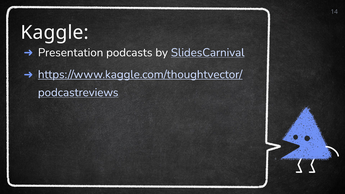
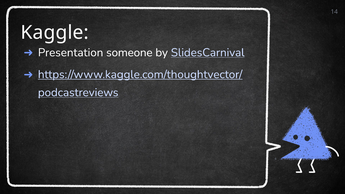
podcasts: podcasts -> someone (129, 53)
